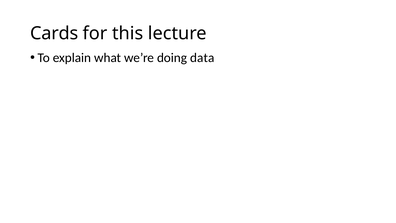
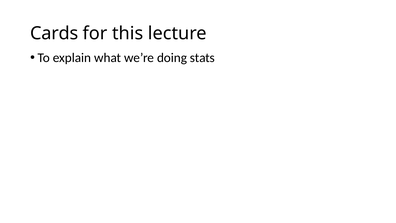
data: data -> stats (202, 58)
